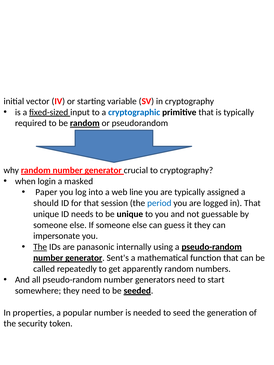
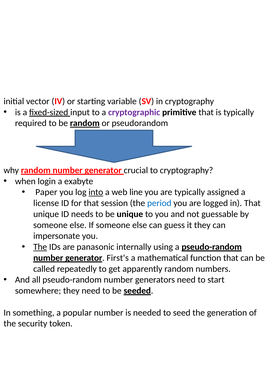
cryptographic colour: blue -> purple (134, 112)
masked: masked -> exabyte (79, 181)
into underline: none -> present (96, 192)
should: should -> license (46, 203)
Sent's: Sent's -> First's (118, 258)
properties: properties -> something (34, 313)
